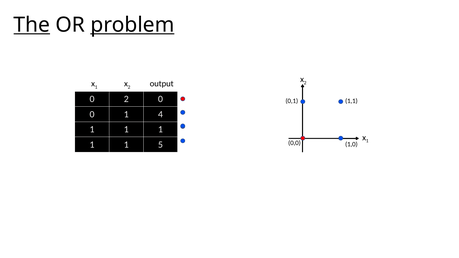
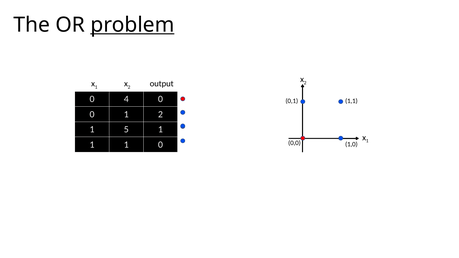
The underline: present -> none (32, 25)
0 2: 2 -> 4 (126, 99)
1 4: 4 -> 2 (161, 114)
1: 1 -> 5 (126, 129)
1 5: 5 -> 0 (161, 145)
